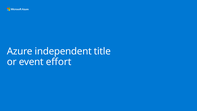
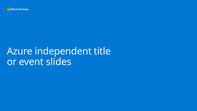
effort: effort -> slides (59, 62)
